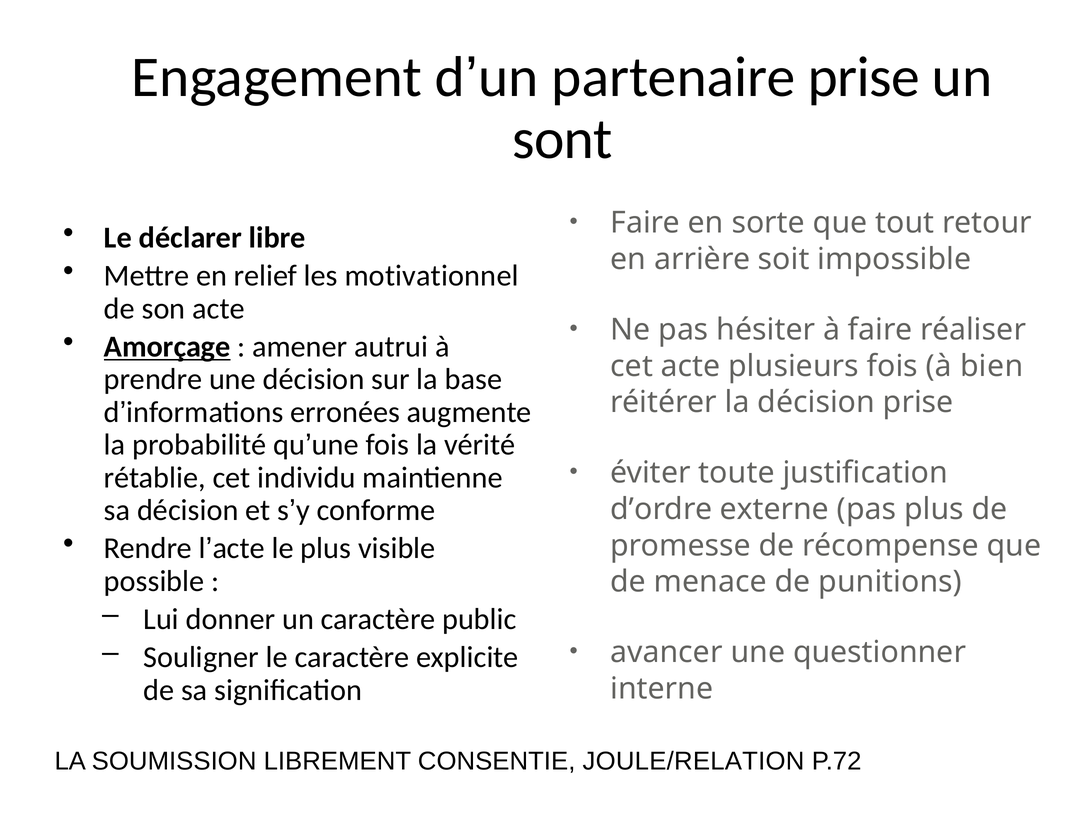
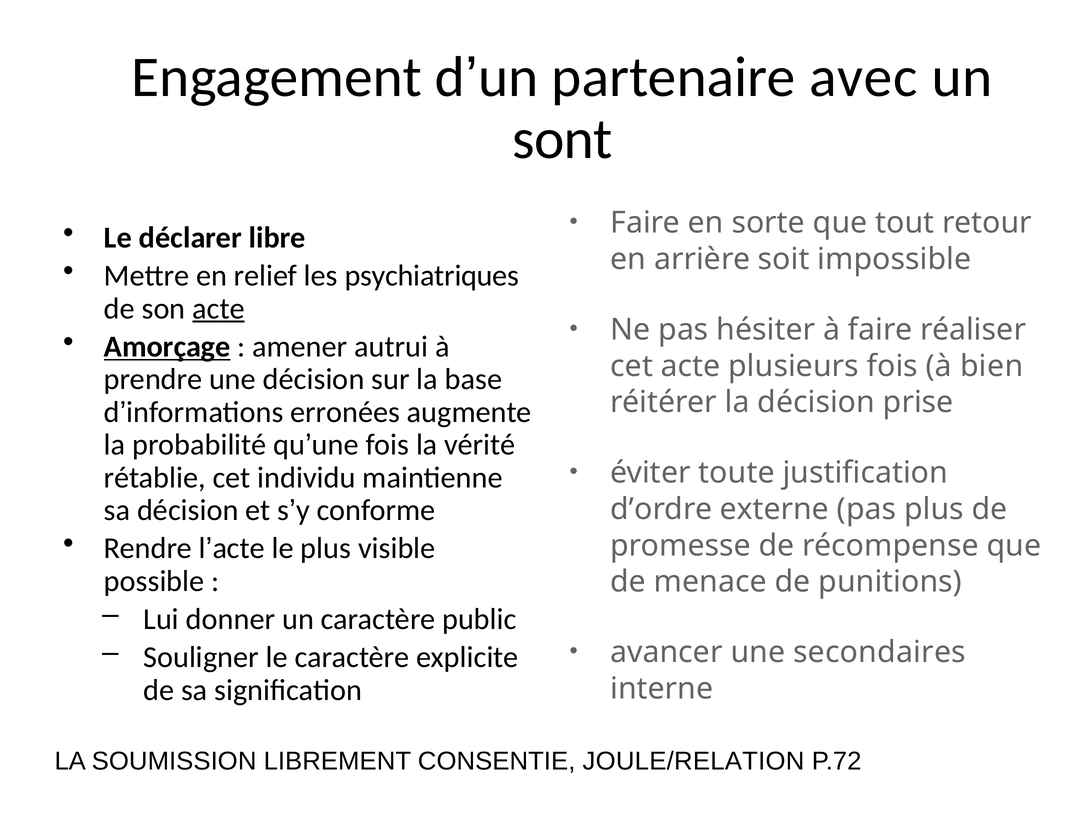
partenaire prise: prise -> avec (863, 77)
motivationnel: motivationnel -> psychiatriques (432, 276)
acte underline: none -> present (219, 308)
questionner: questionner -> secondaires (879, 652)
